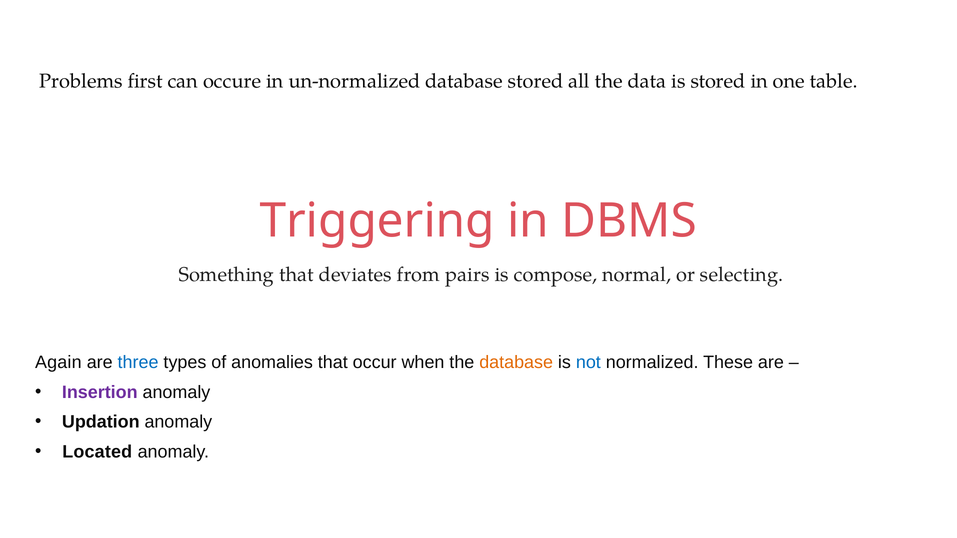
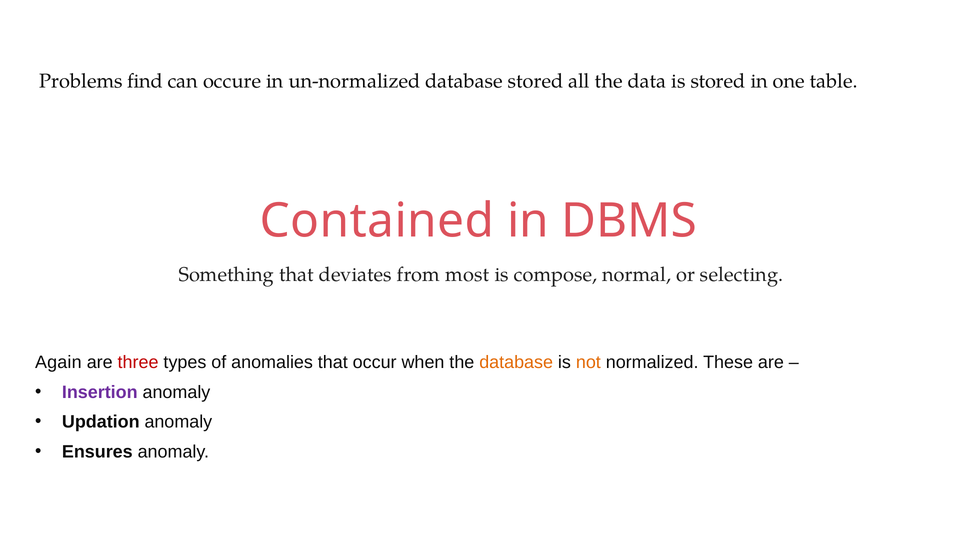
first: first -> find (145, 81)
Triggering: Triggering -> Contained (377, 221)
pairs: pairs -> most (467, 275)
three colour: blue -> red (138, 362)
not colour: blue -> orange (588, 362)
Located: Located -> Ensures (97, 452)
